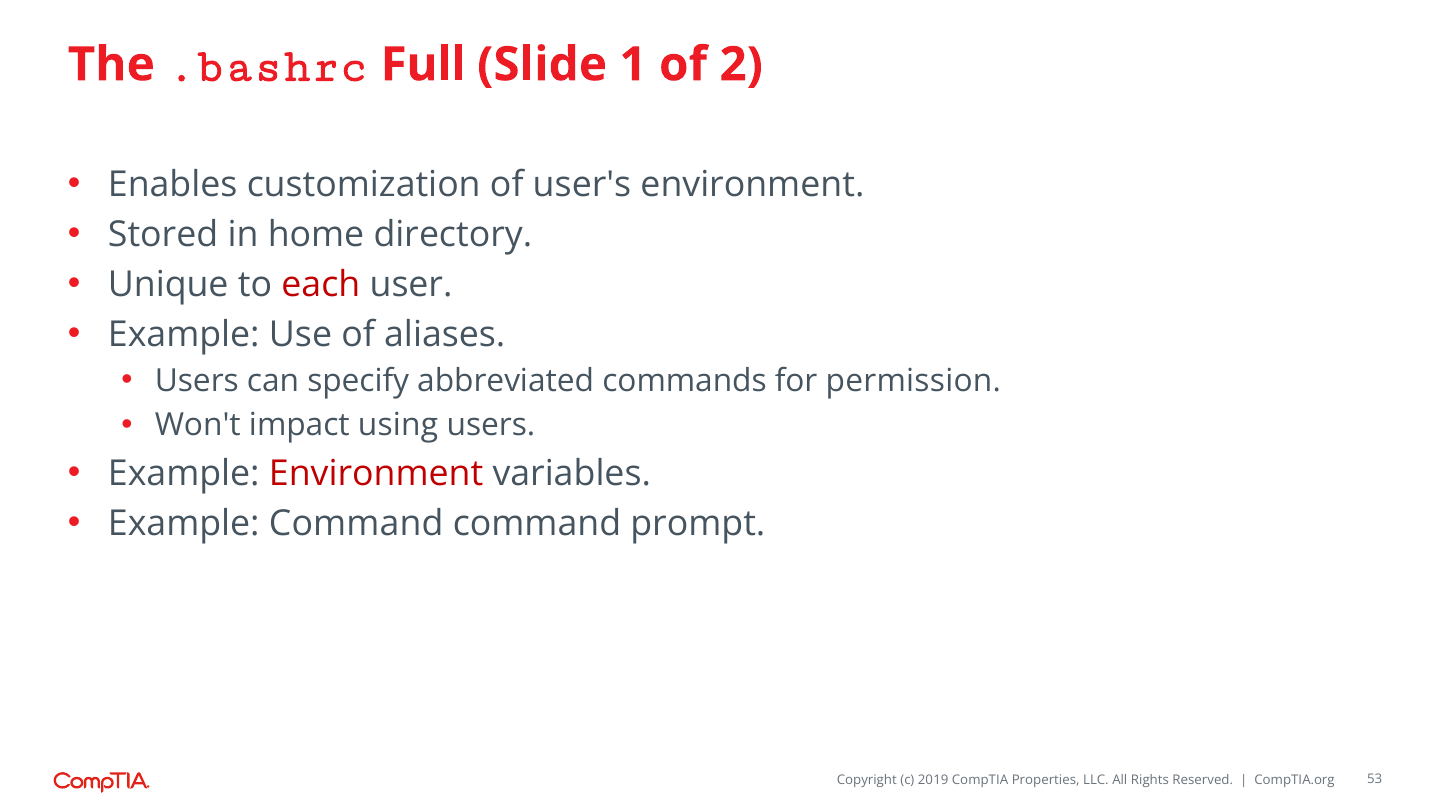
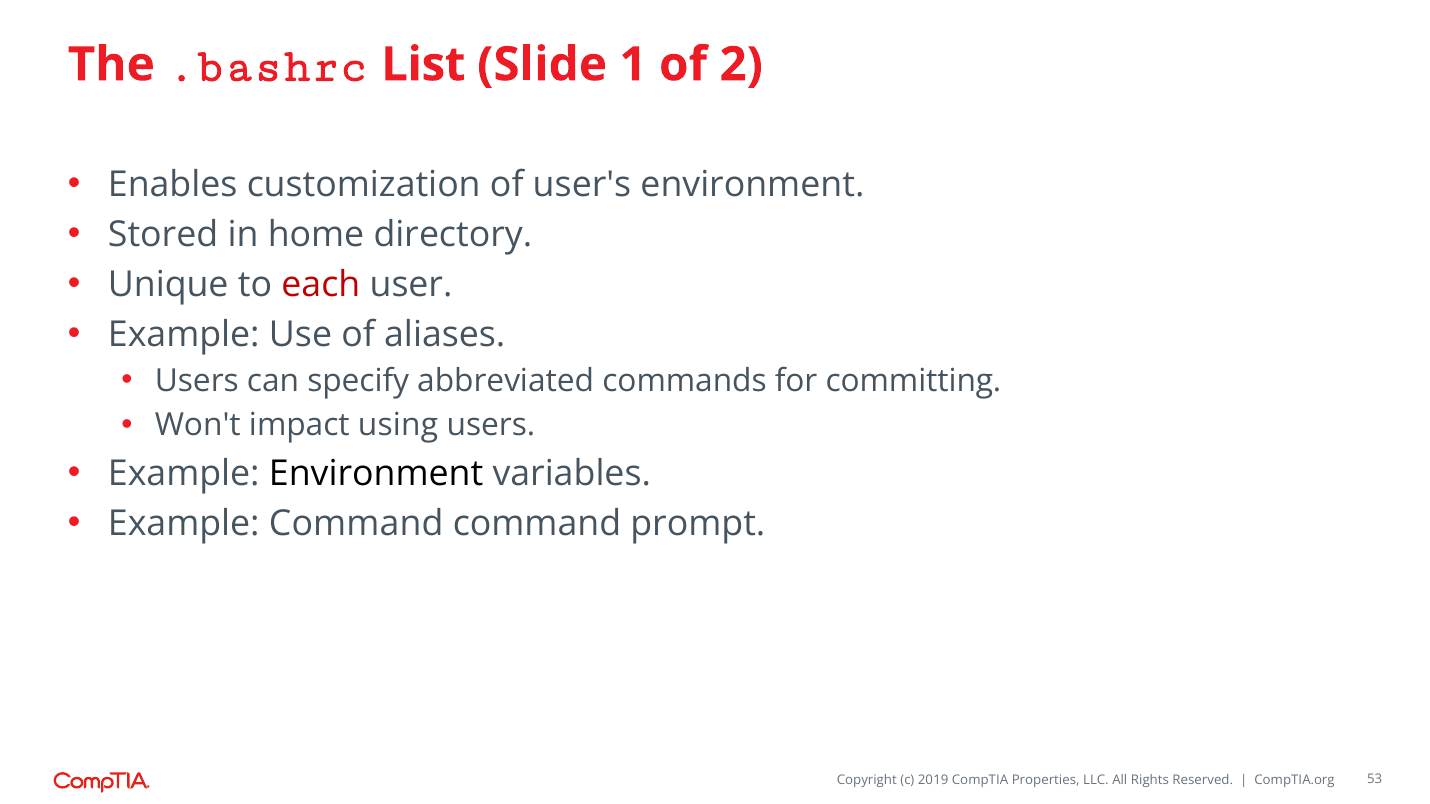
Full: Full -> List (423, 65)
permission: permission -> committing (913, 381)
Environment colour: red -> black (376, 474)
